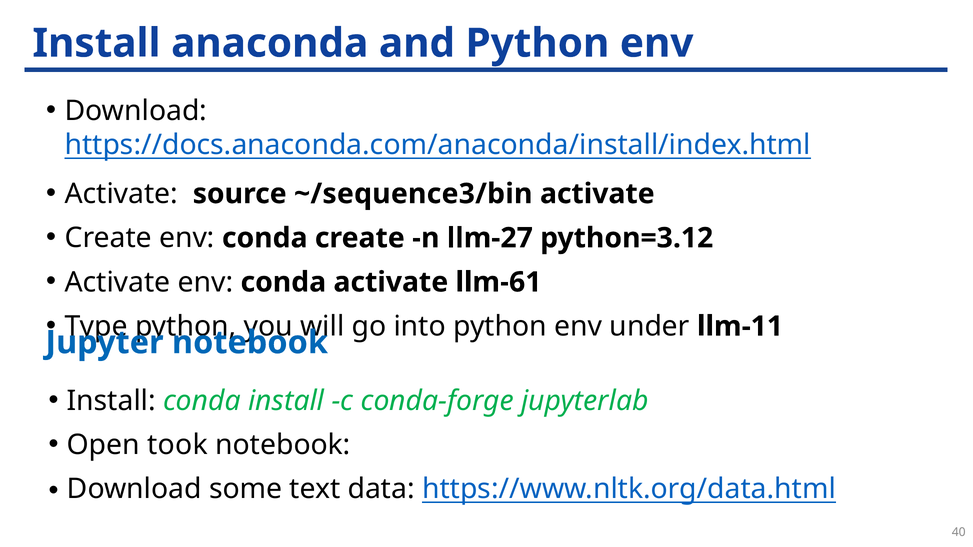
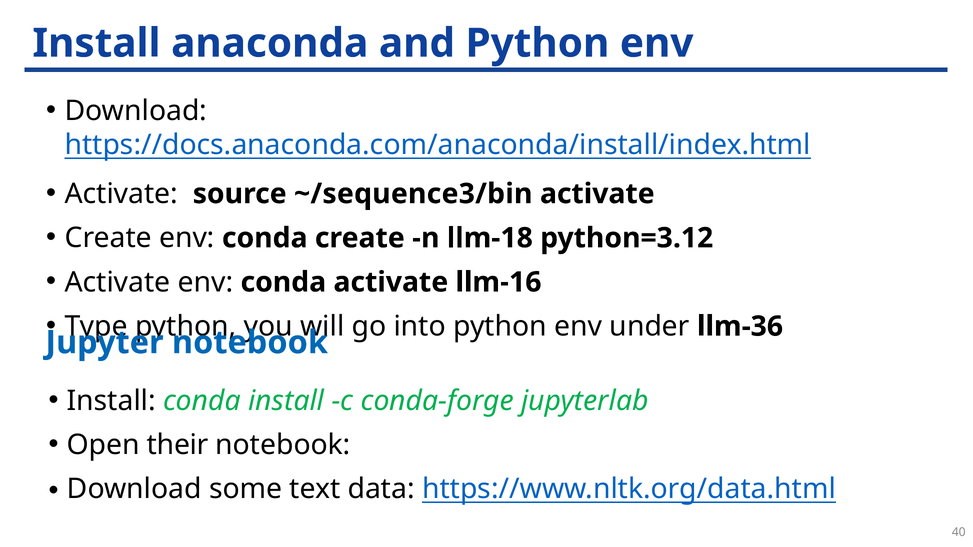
llm-27: llm-27 -> llm-18 (490, 238)
llm-61: llm-61 -> llm-16 (498, 282)
llm-11: llm-11 -> llm-36 (740, 327)
took: took -> their (178, 445)
